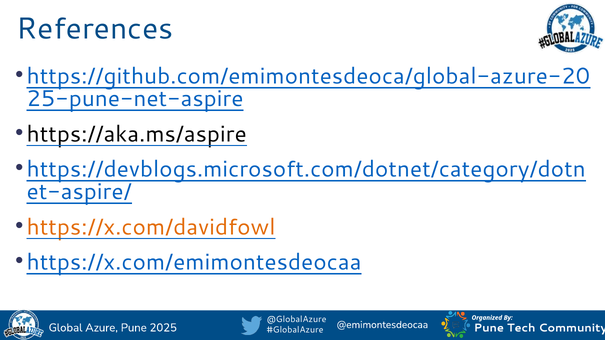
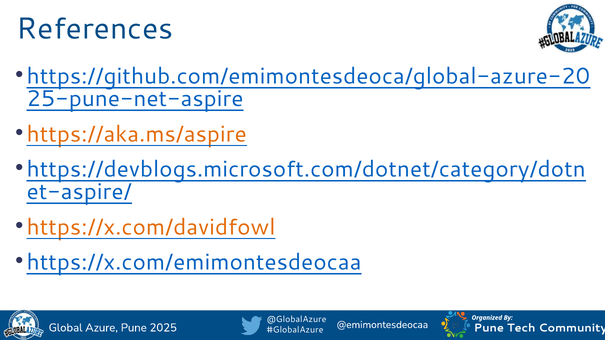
https://aka.ms/aspire colour: black -> orange (137, 134)
